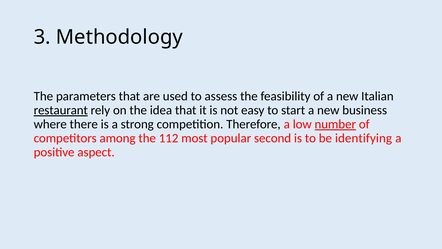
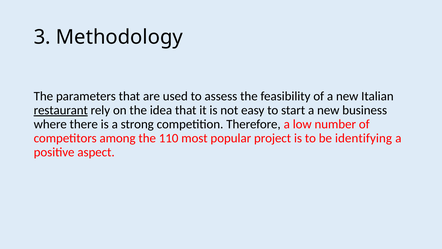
number underline: present -> none (335, 124)
112: 112 -> 110 (169, 138)
second: second -> project (273, 138)
